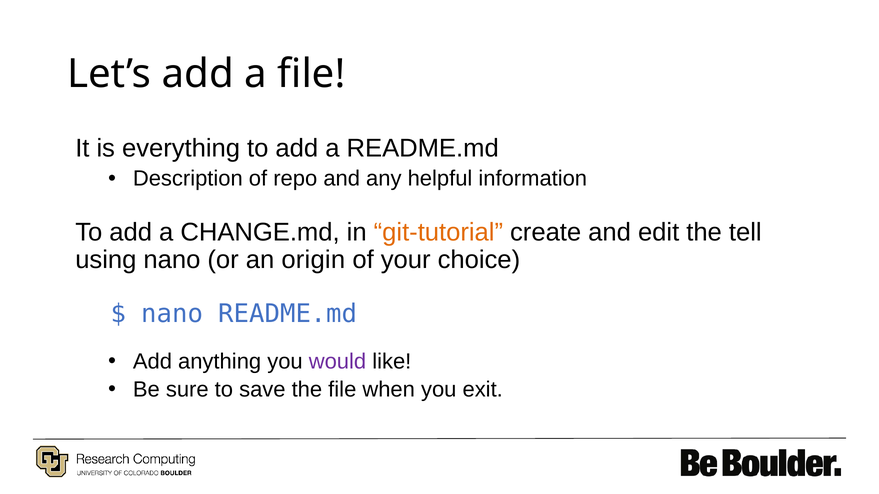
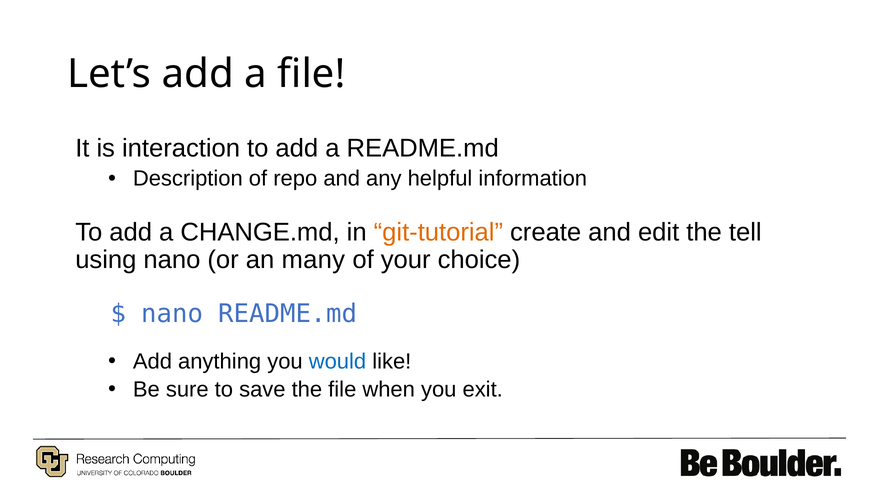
everything: everything -> interaction (181, 149)
origin: origin -> many (313, 260)
would colour: purple -> blue (337, 362)
